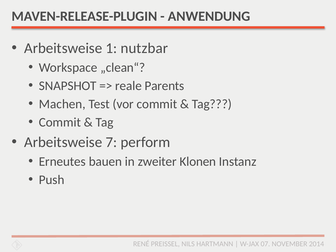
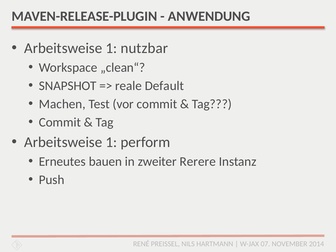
Parents: Parents -> Default (164, 86)
7: 7 -> 1 (111, 142)
Klonen: Klonen -> Rerere (198, 162)
